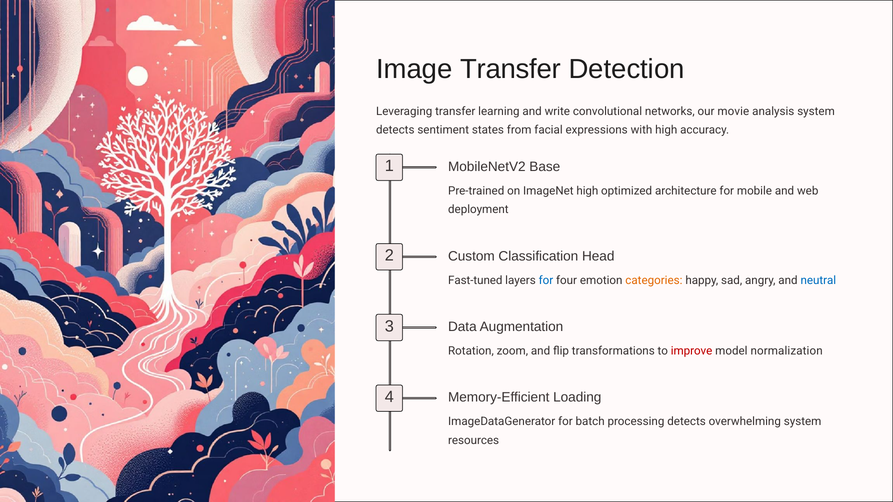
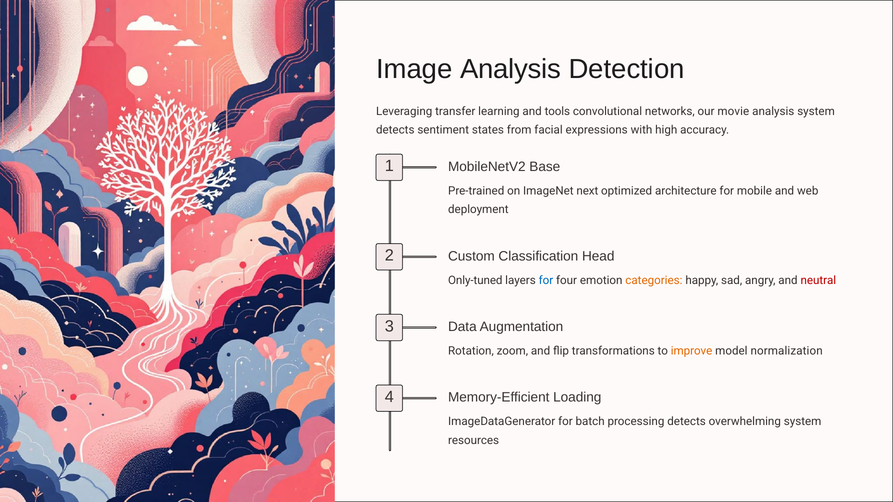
Image Transfer: Transfer -> Analysis (511, 69)
write: write -> tools (557, 112)
ImageNet high: high -> next (587, 191)
Fast-tuned: Fast-tuned -> Only-tuned (475, 280)
neutral colour: blue -> red (818, 280)
improve colour: red -> orange (692, 351)
